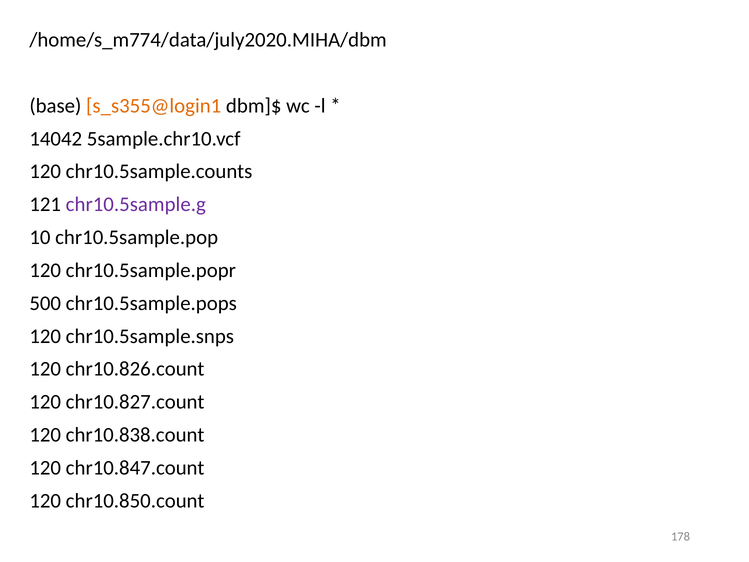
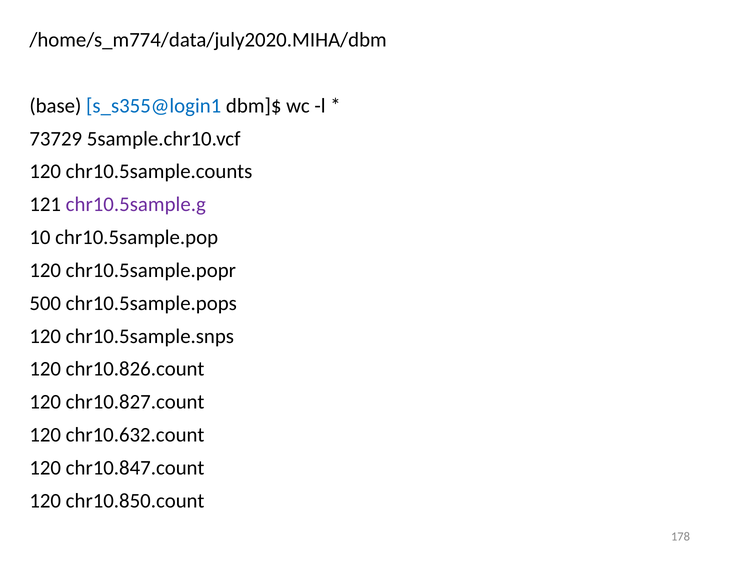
s_s355@login1 colour: orange -> blue (154, 106)
14042: 14042 -> 73729 (56, 139)
chr10.838.count: chr10.838.count -> chr10.632.count (135, 435)
